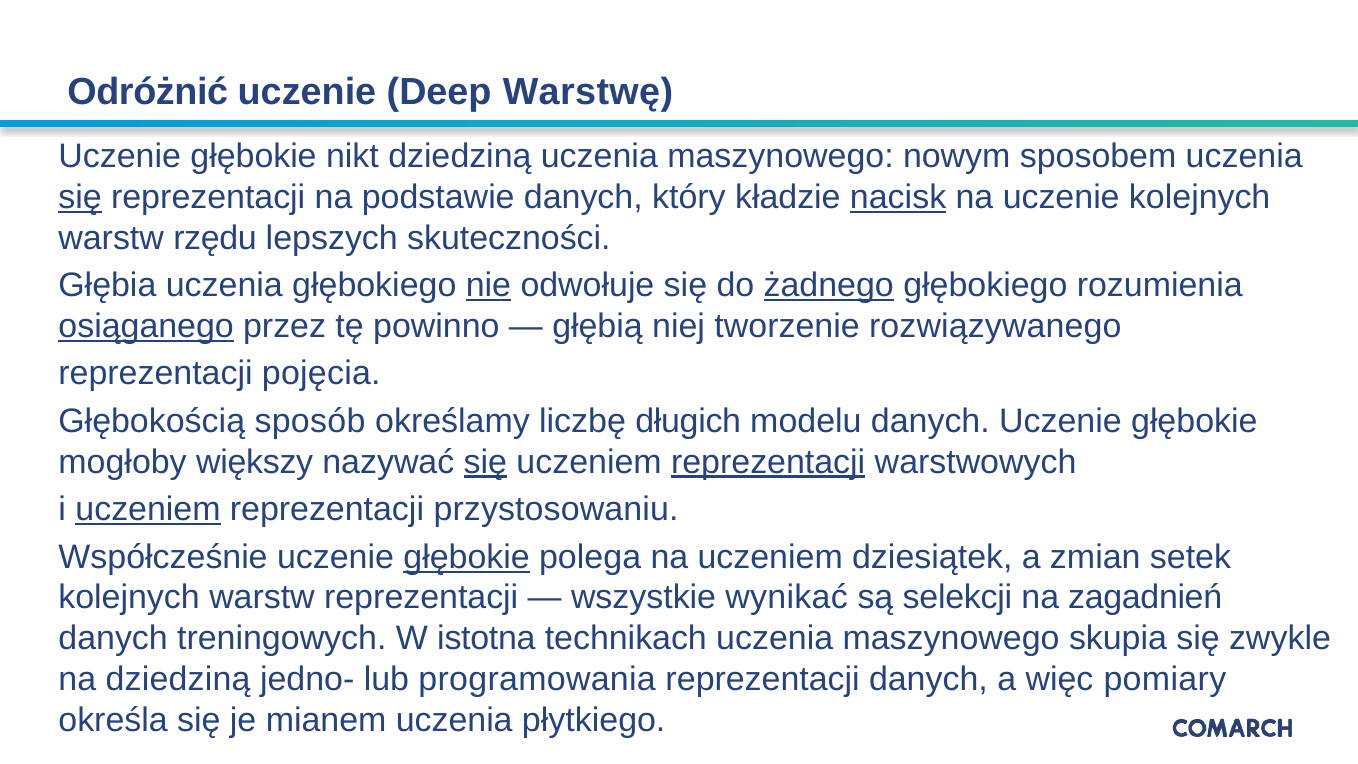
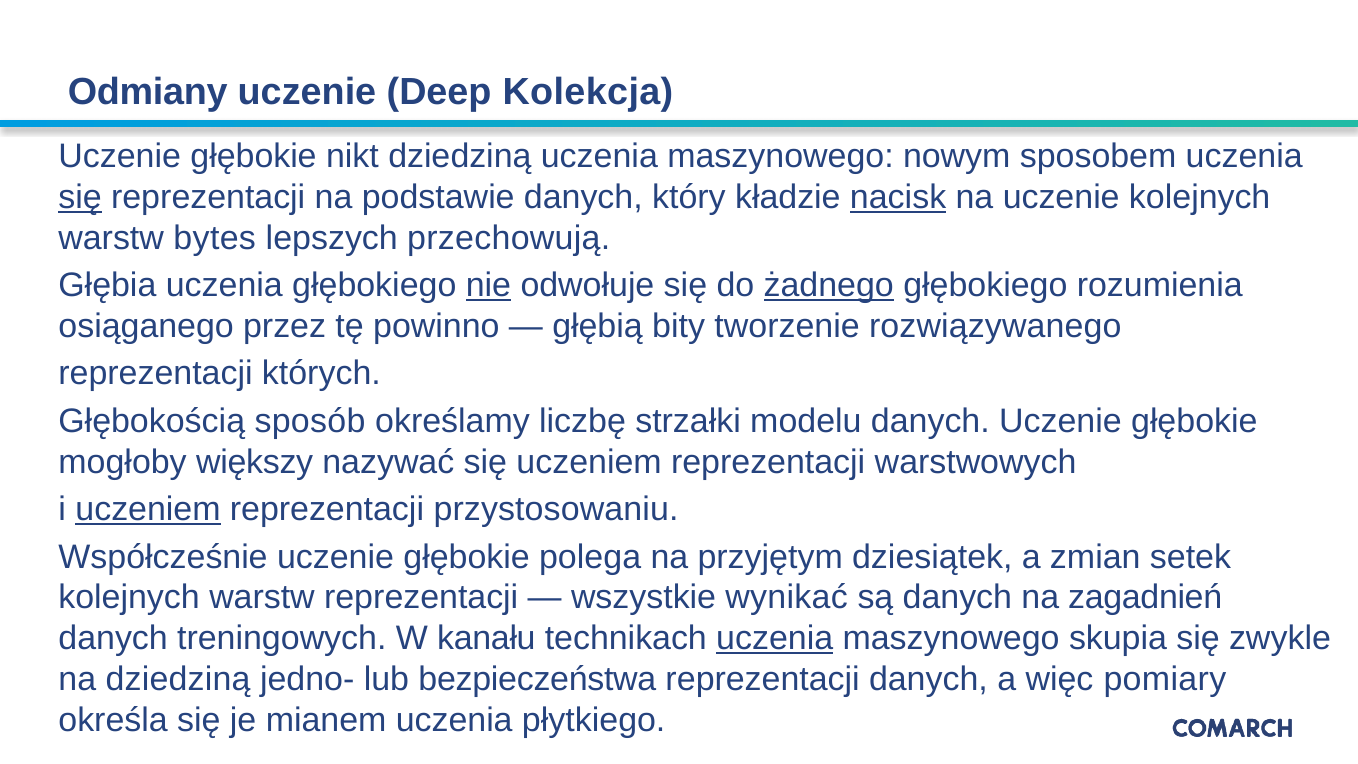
Odróżnić: Odróżnić -> Odmiany (148, 92)
Warstwę: Warstwę -> Kolekcja (588, 92)
rzędu: rzędu -> bytes (215, 238)
skuteczności: skuteczności -> przechowują (509, 238)
osiąganego underline: present -> none (146, 326)
niej: niej -> bity (679, 326)
pojęcia: pojęcia -> których (321, 374)
długich: długich -> strzałki (688, 421)
się underline: present -> none (485, 462)
reprezentacji underline: present -> none (768, 462)
głębokie underline: present -> none (467, 557)
na uczeniem: uczeniem -> przyjętym (770, 557)
są selekcji: selekcji -> danych (957, 598)
istotna: istotna -> kanału (486, 638)
uczenia underline: none -> present (775, 638)
programowania: programowania -> bezpieczeństwa (537, 679)
